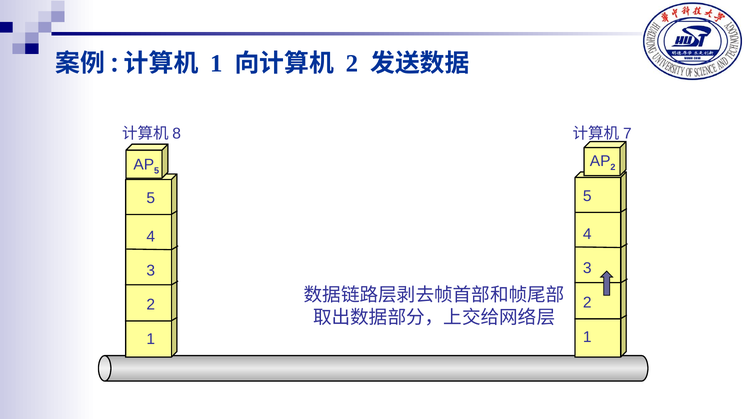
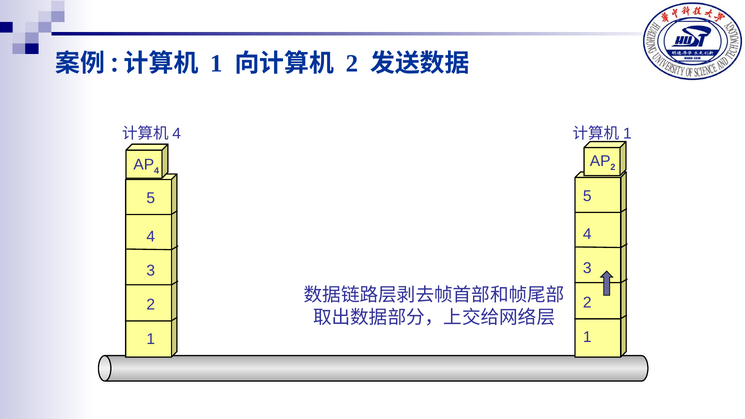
8: 8 -> 4 (177, 134)
7: 7 -> 1 (627, 134)
5: 5 -> 4 (157, 171)
